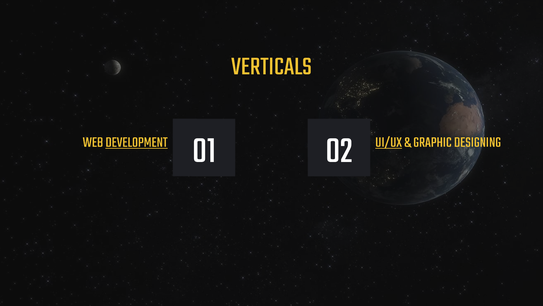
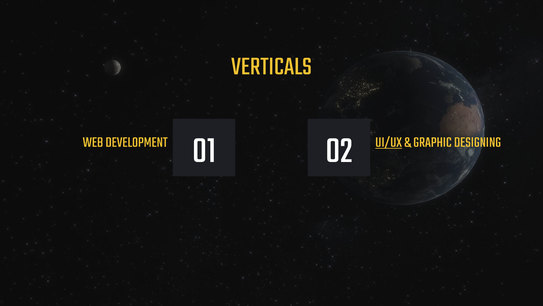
DEVELOPMENT underline: present -> none (137, 142)
